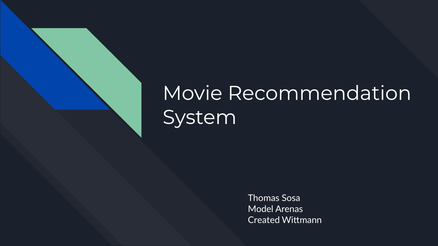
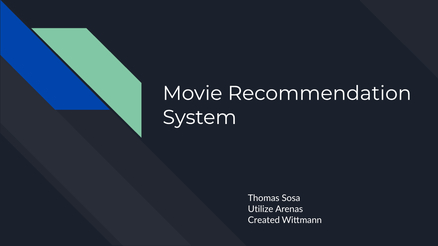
Model: Model -> Utilize (261, 209)
